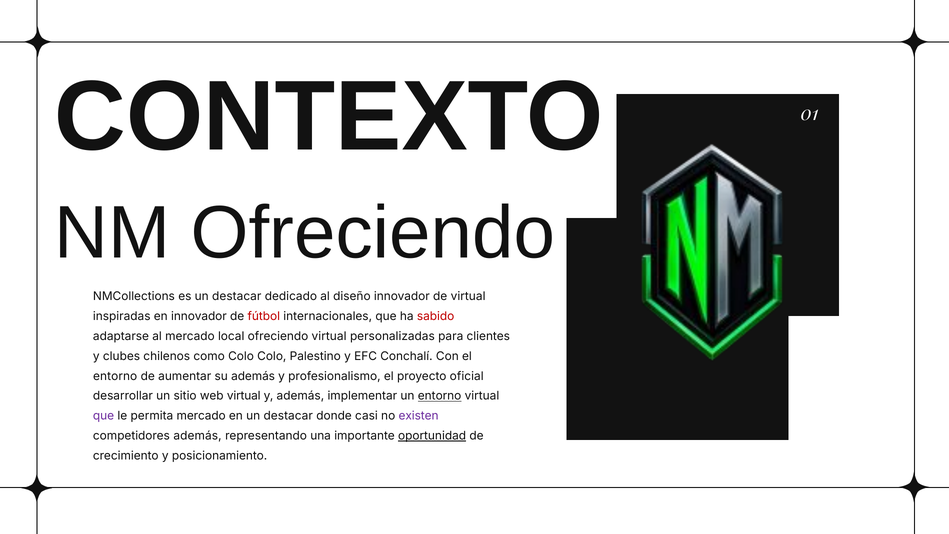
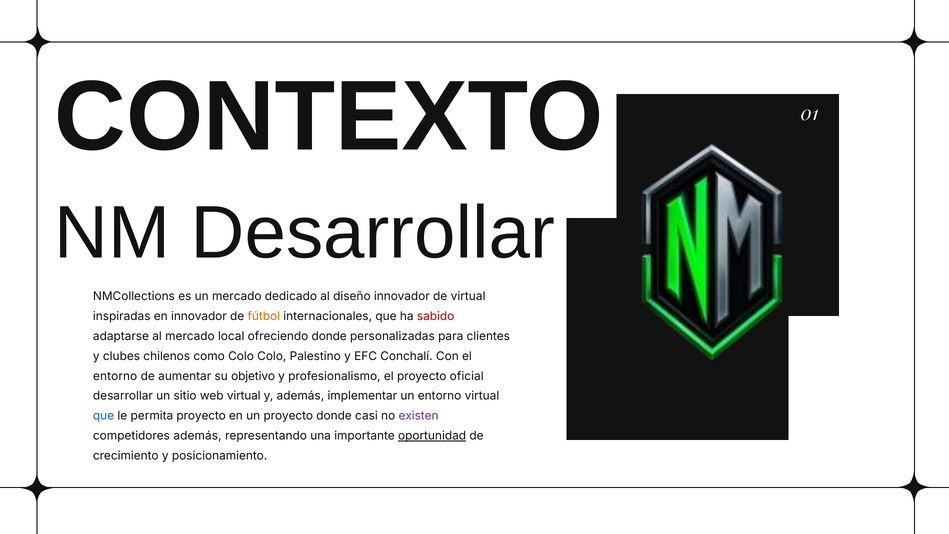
NM Ofreciendo: Ofreciendo -> Desarrollar (373, 233)
es un destacar: destacar -> mercado (237, 296)
fútbol colour: red -> orange (264, 316)
ofreciendo virtual: virtual -> donde (329, 336)
su además: además -> objetivo (253, 376)
entorno underline: present -> none (440, 396)
que colour: purple -> blue (104, 416)
permita mercado: mercado -> proyecto (201, 416)
en un destacar: destacar -> proyecto (288, 416)
